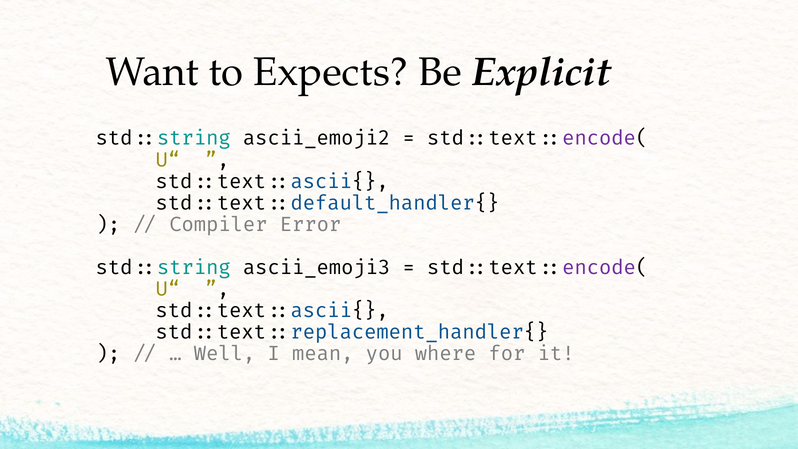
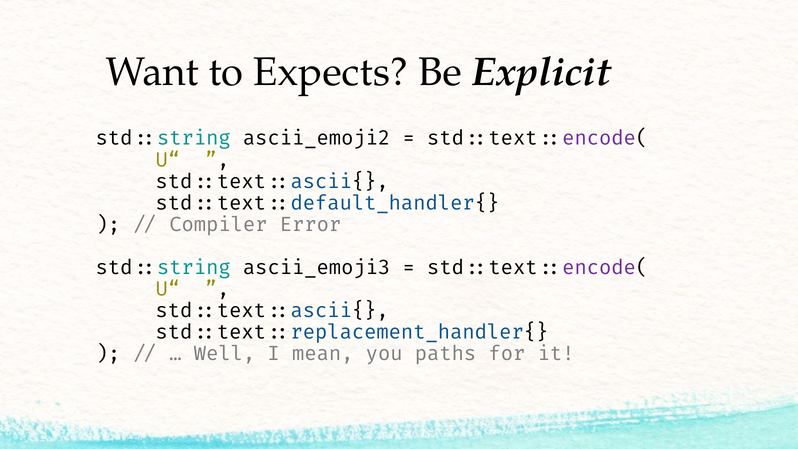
where: where -> paths (446, 354)
